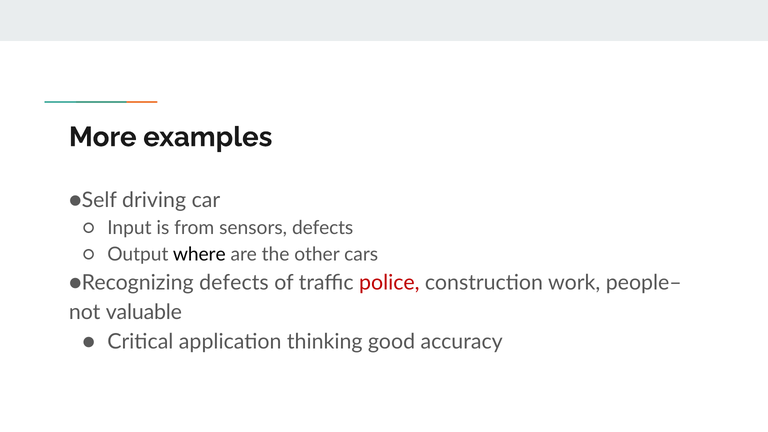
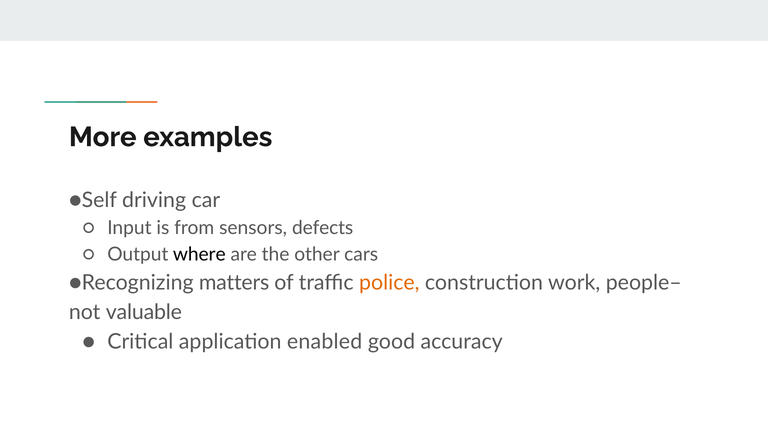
defects: defects -> matters (234, 283)
police colour: red -> orange (389, 283)
thinking: thinking -> enabled (325, 342)
